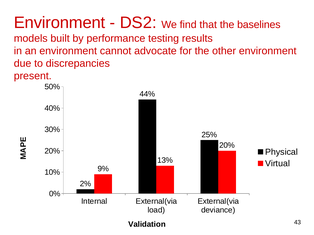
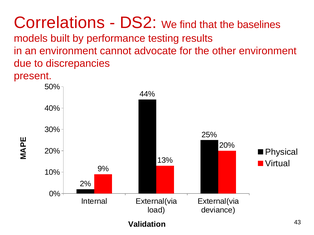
Environment: Environment -> Correlations (59, 23)
